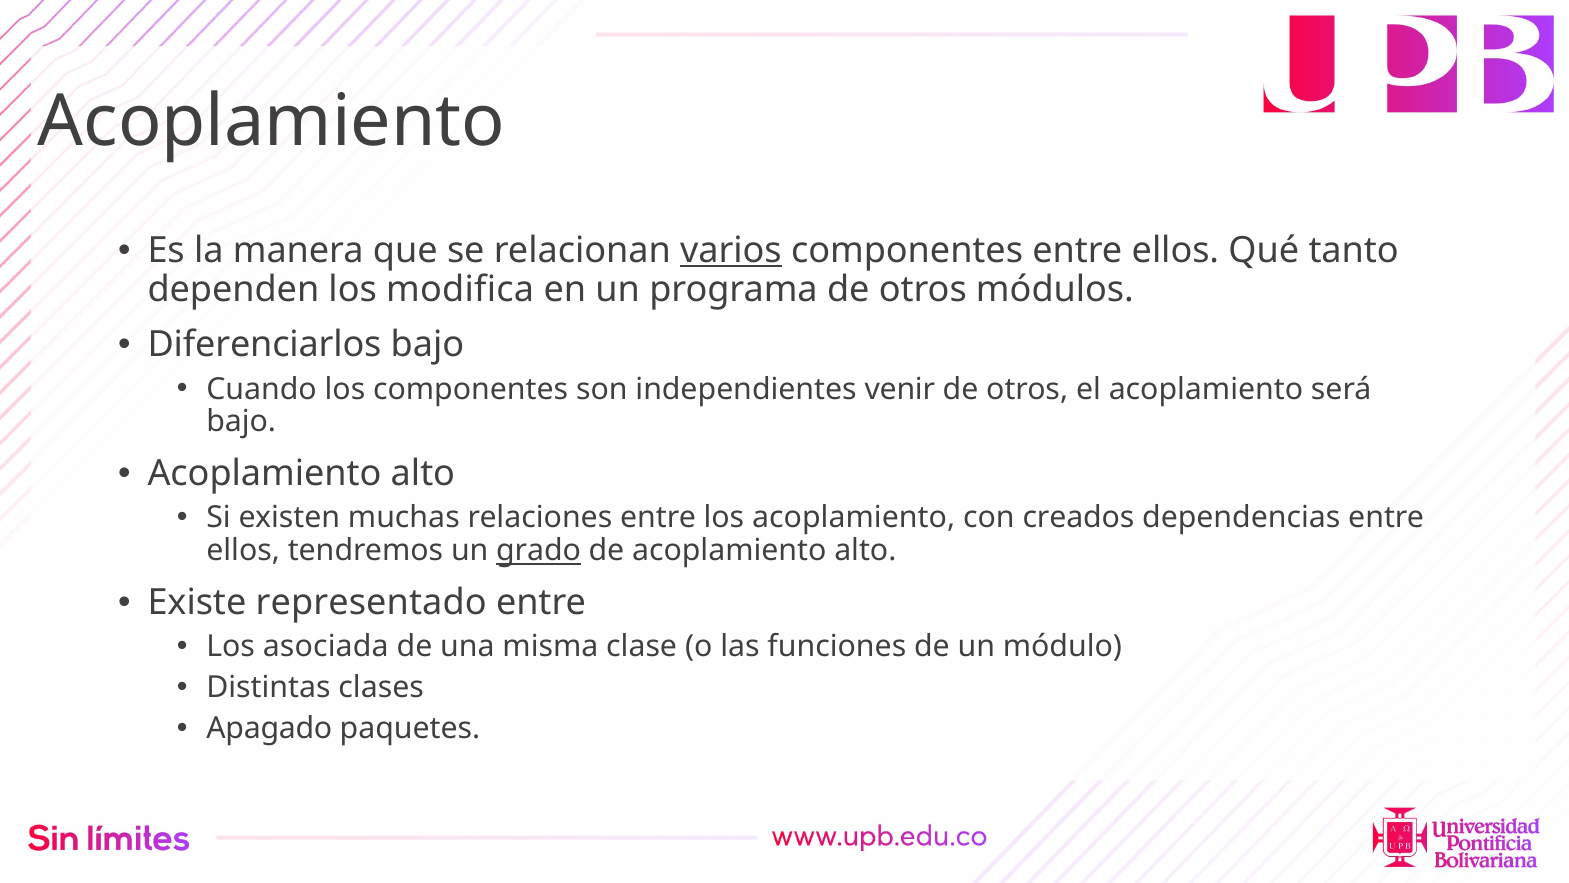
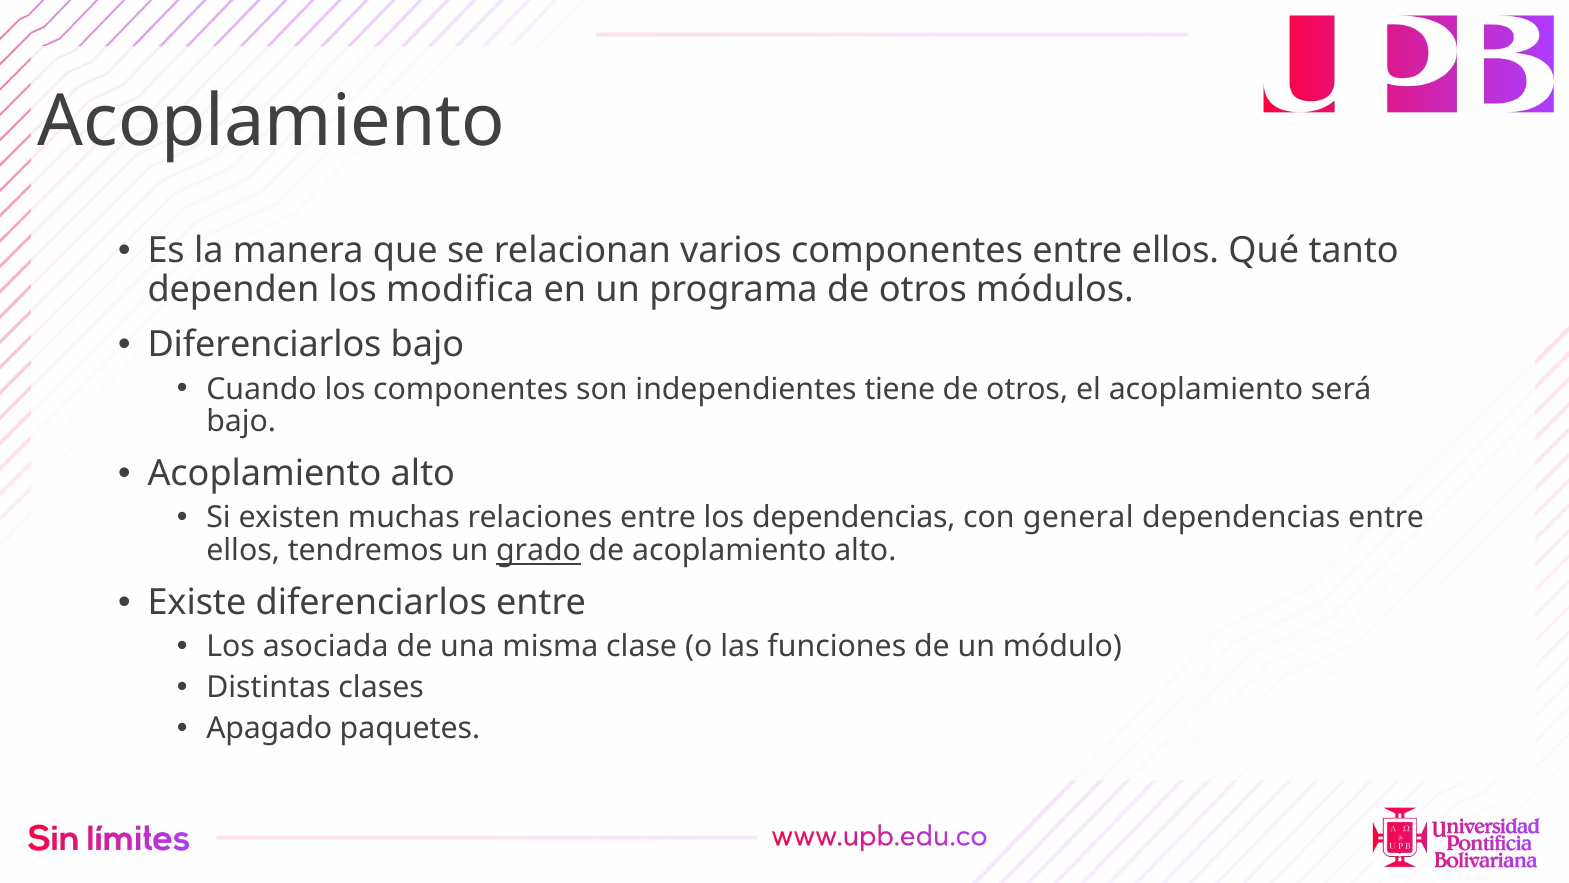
varios underline: present -> none (731, 251)
venir: venir -> tiene (900, 389)
los acoplamiento: acoplamiento -> dependencias (854, 518)
creados: creados -> general (1078, 518)
Existe representado: representado -> diferenciarlos (371, 603)
